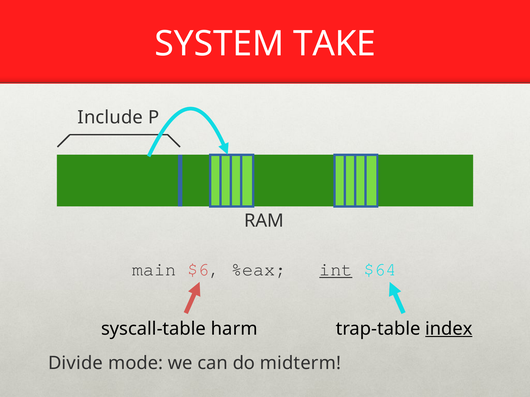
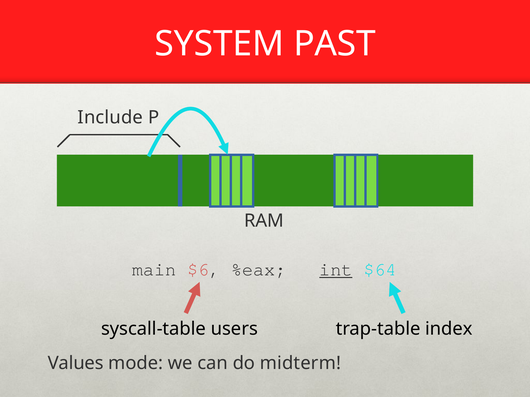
TAKE: TAKE -> PAST (335, 44)
harm: harm -> users (234, 329)
index underline: present -> none (449, 329)
Divide: Divide -> Values (76, 363)
